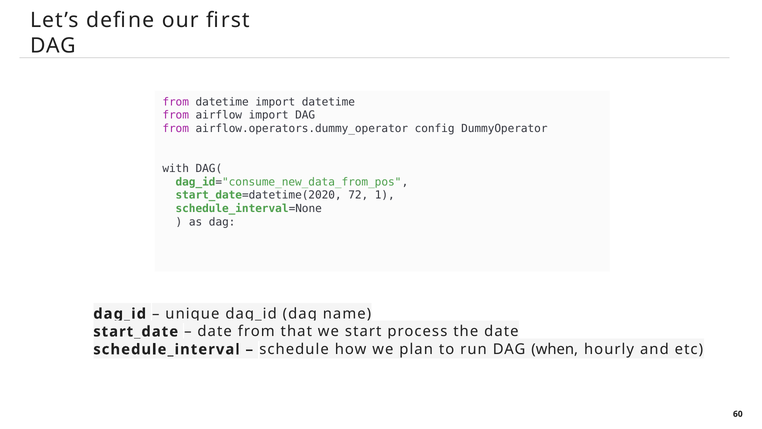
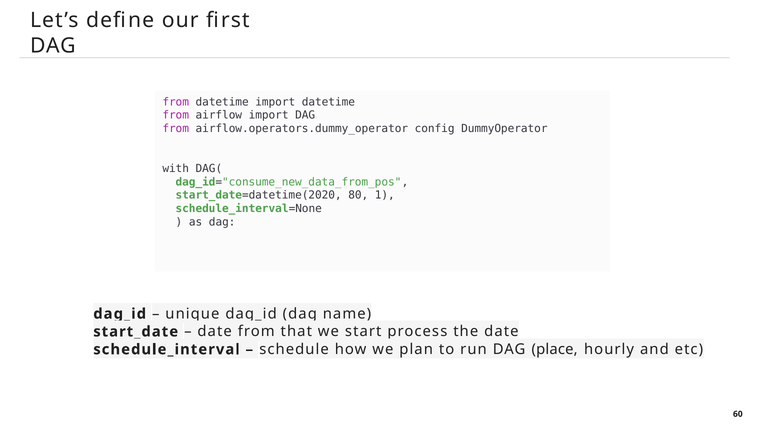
72: 72 -> 80 (358, 195)
when: when -> place (555, 349)
